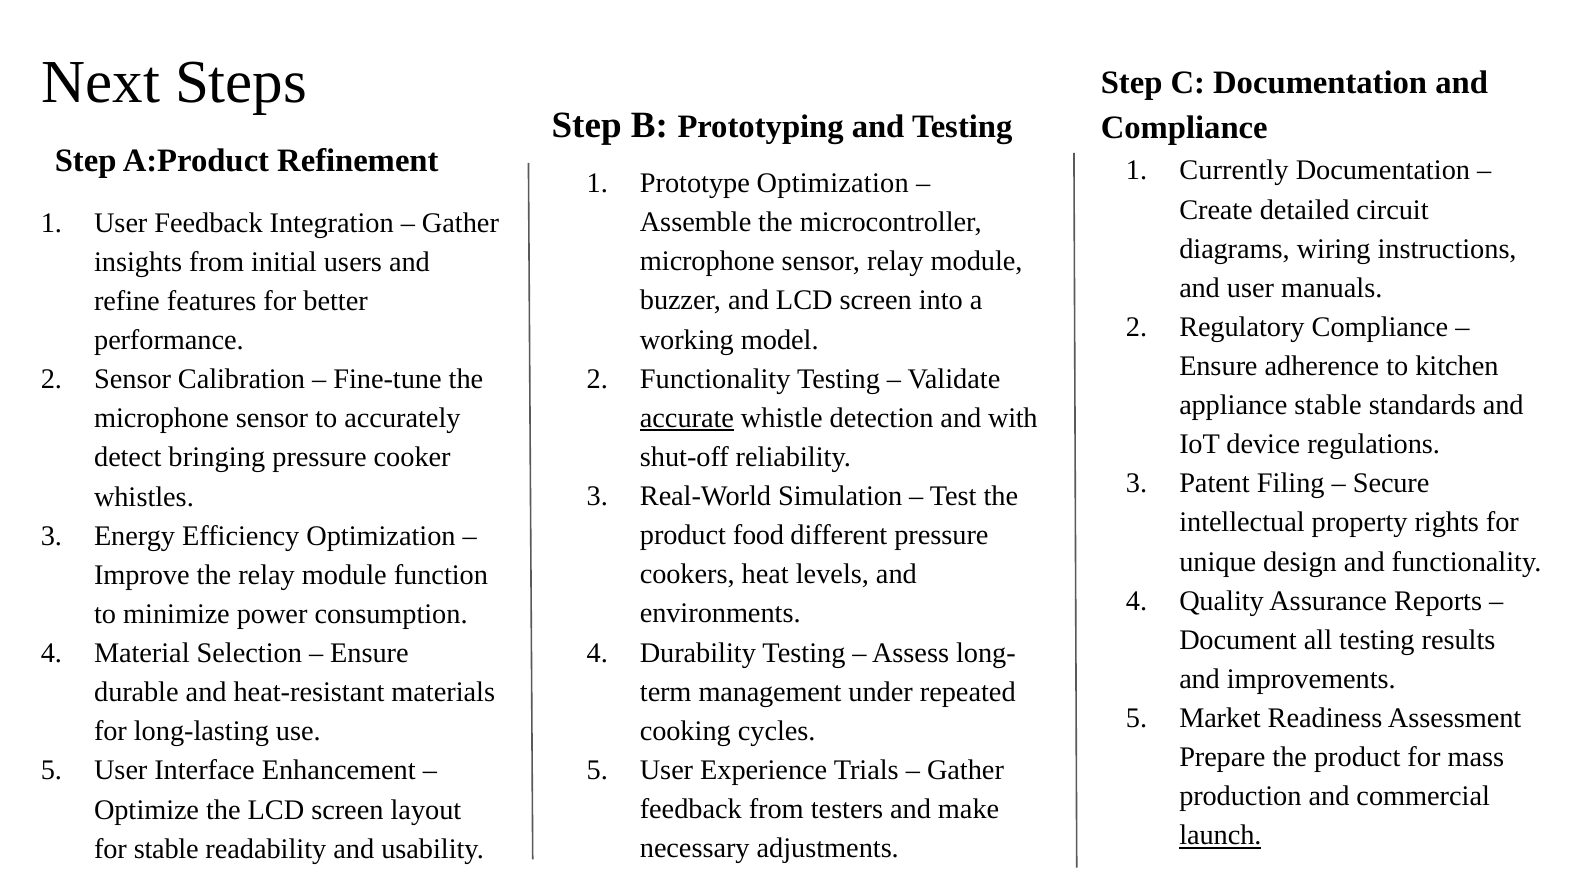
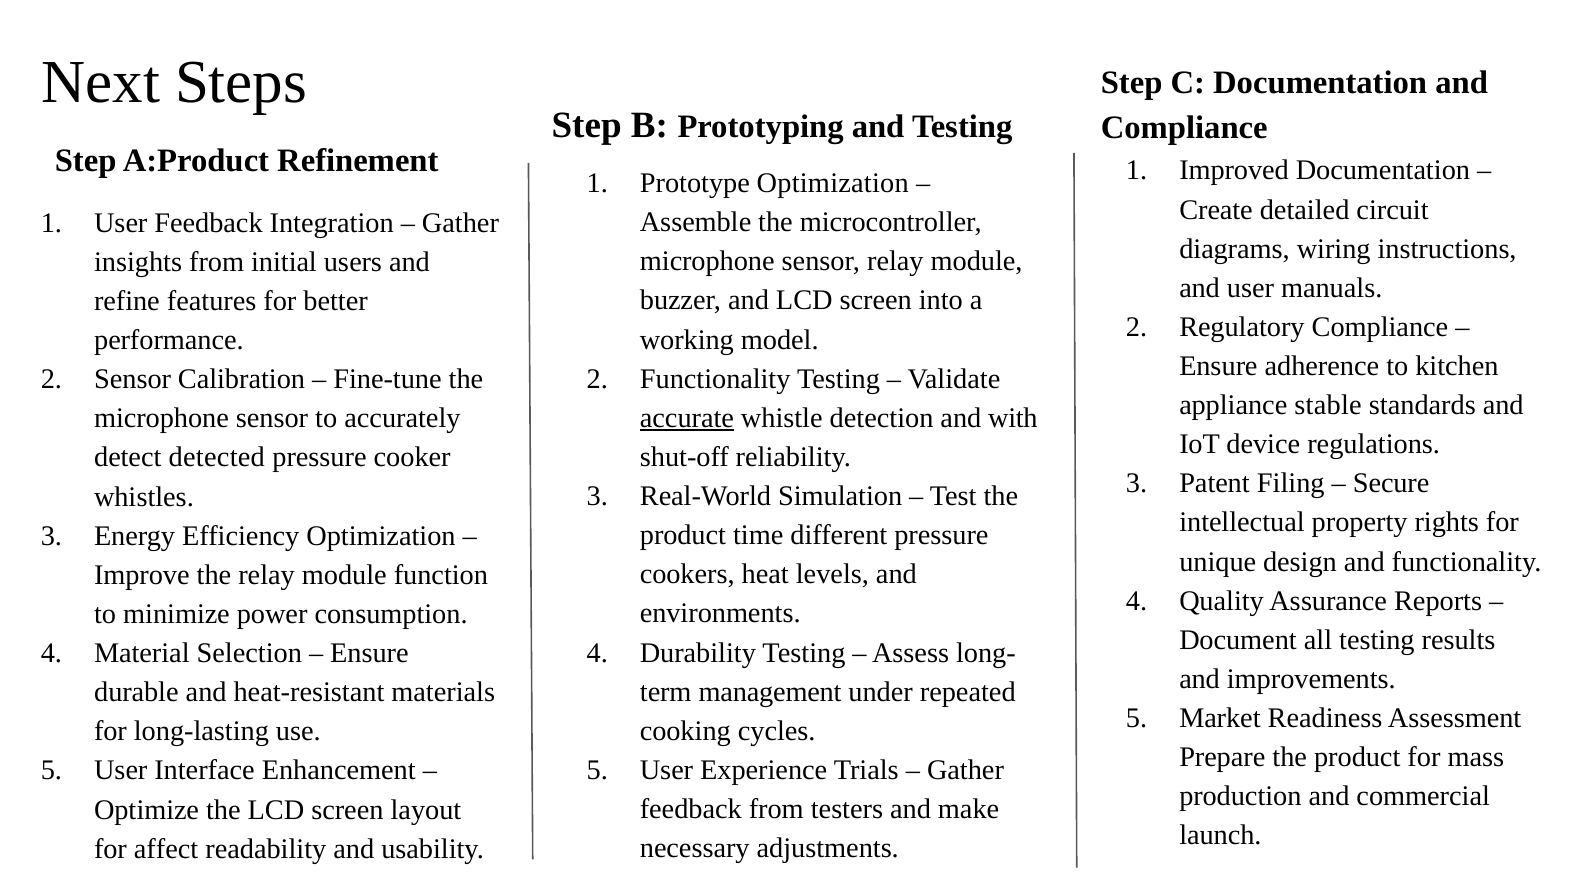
Currently: Currently -> Improved (1234, 170)
bringing: bringing -> detected (217, 457)
food: food -> time (758, 535)
launch underline: present -> none (1220, 835)
for stable: stable -> affect (166, 848)
